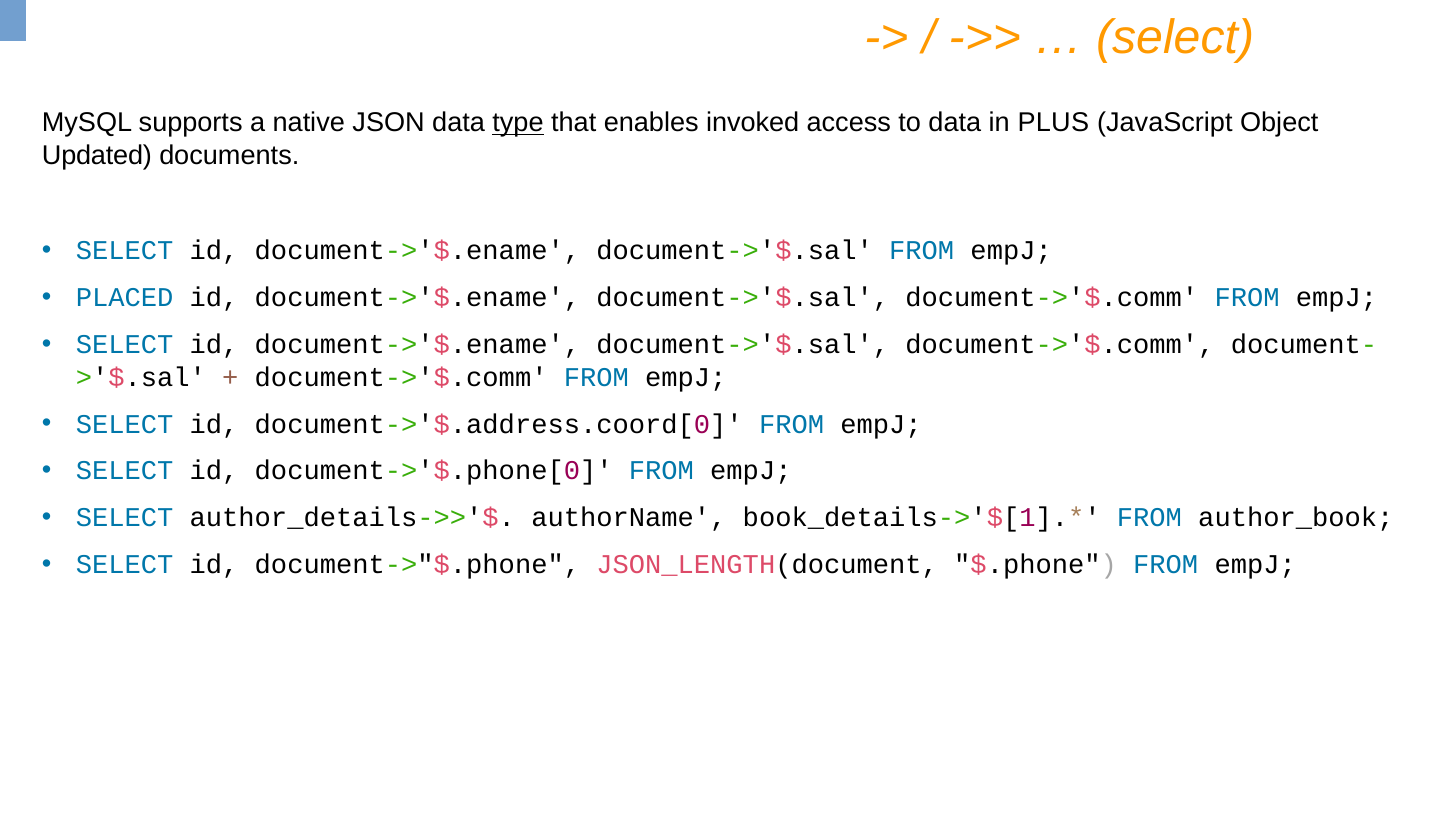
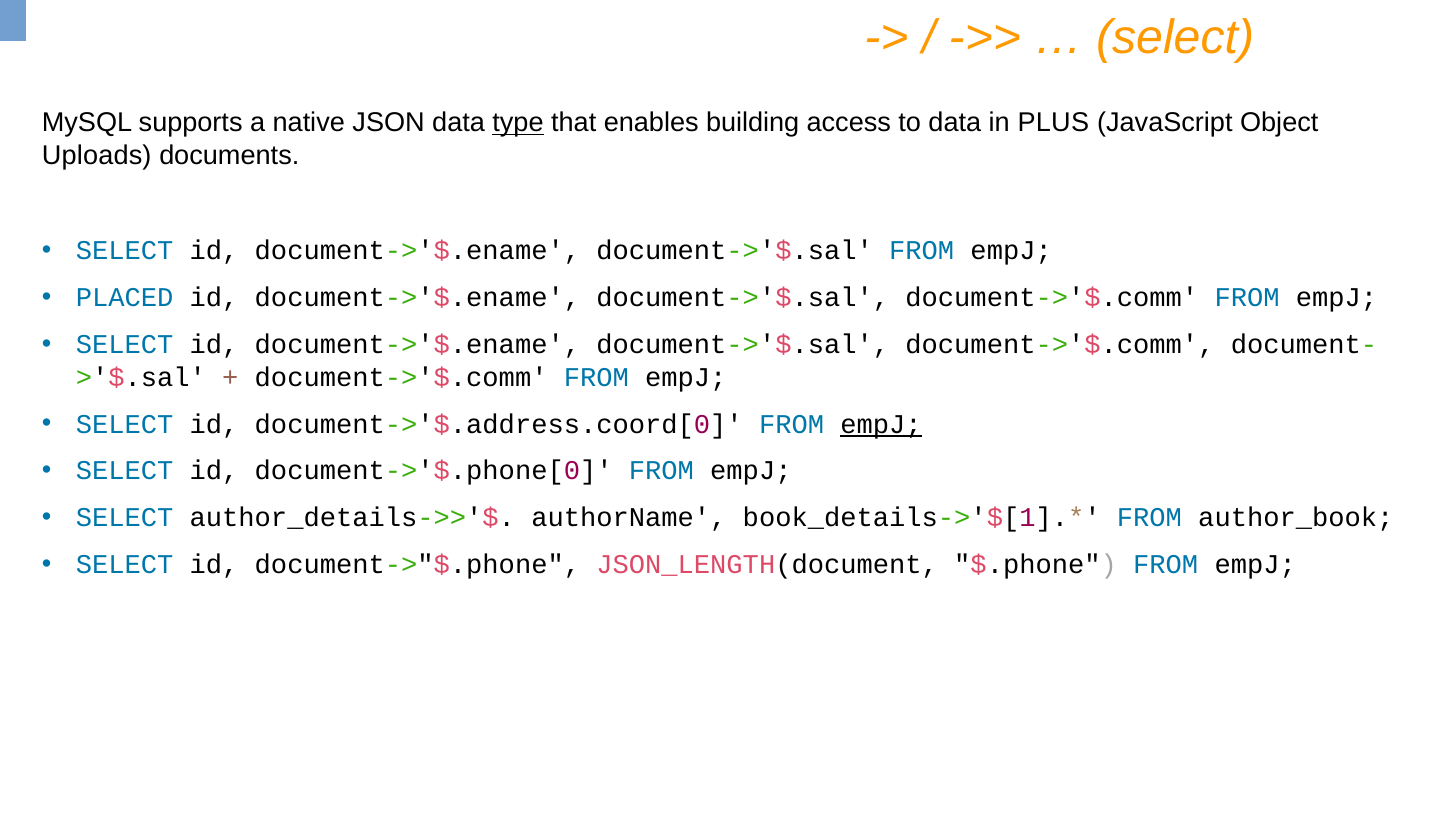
invoked: invoked -> building (753, 123)
Updated: Updated -> Uploads (97, 155)
empJ underline: none -> present (881, 424)
